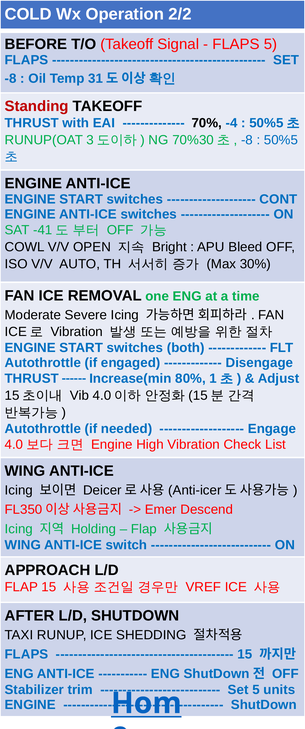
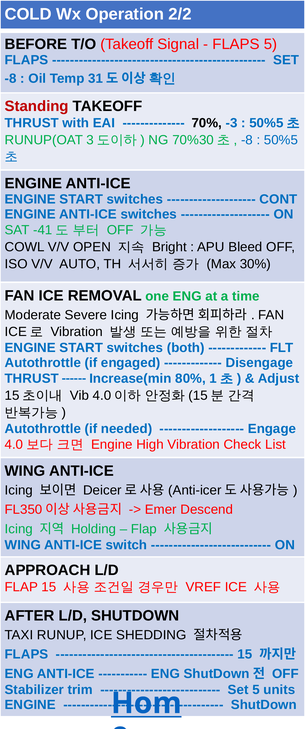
-4: -4 -> -3 (232, 123)
